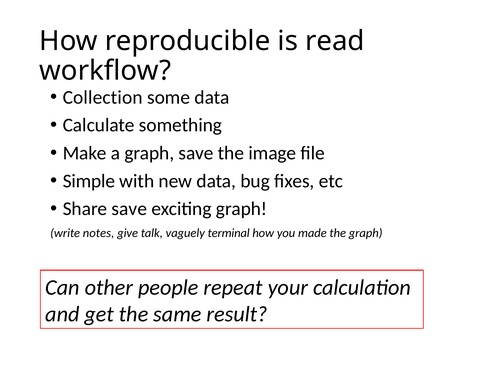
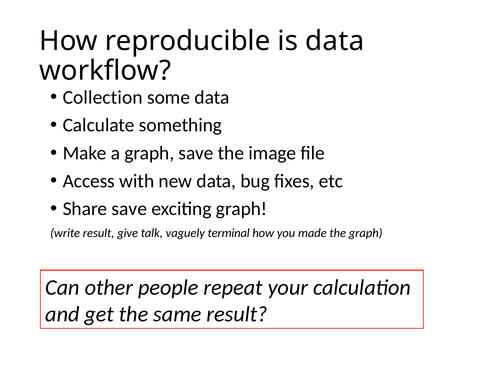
is read: read -> data (335, 41)
Simple: Simple -> Access (89, 181)
write notes: notes -> result (99, 233)
